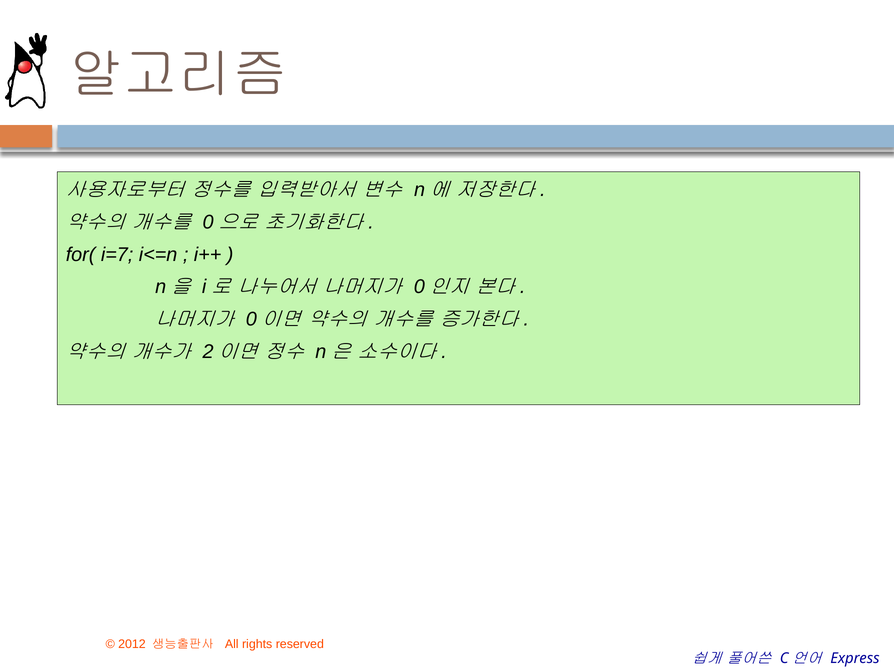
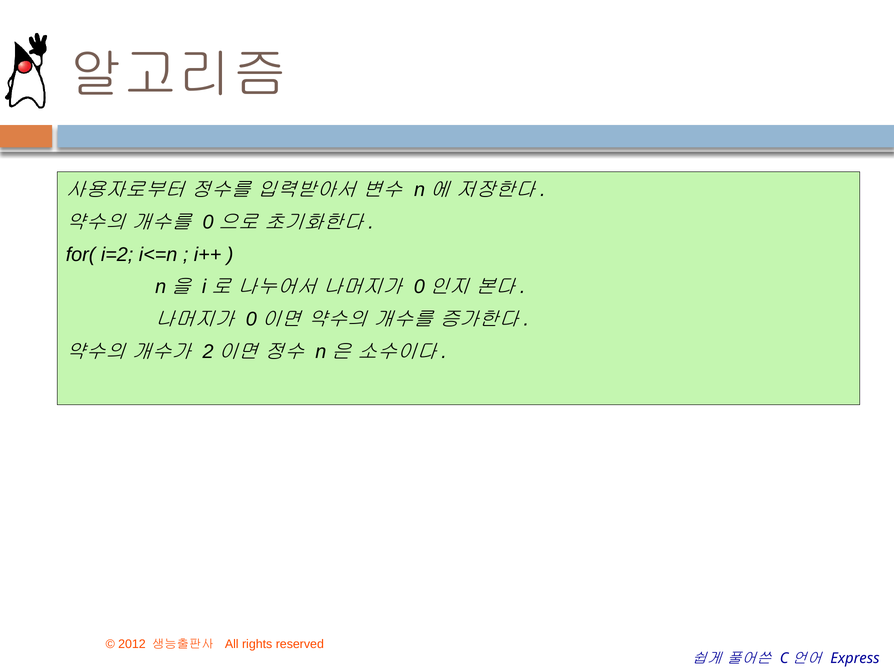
i=7: i=7 -> i=2 (117, 255)
